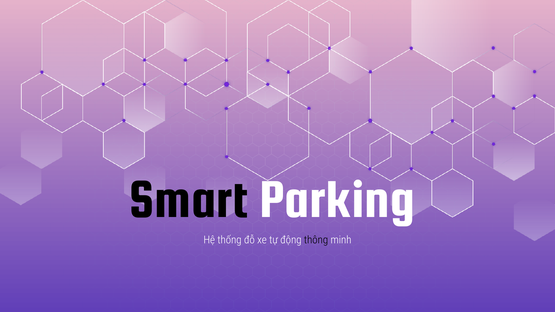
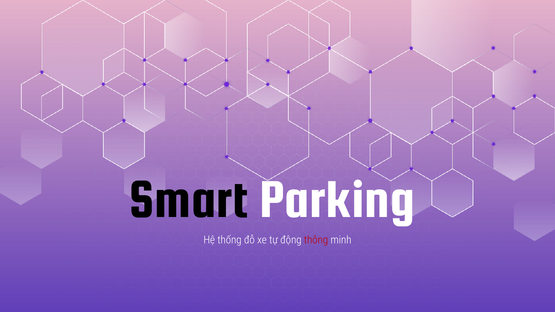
thông colour: black -> red (316, 240)
